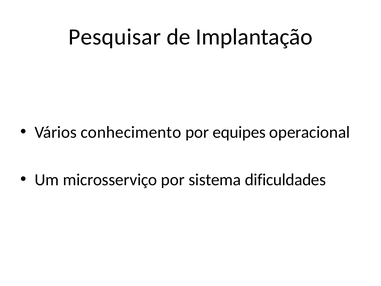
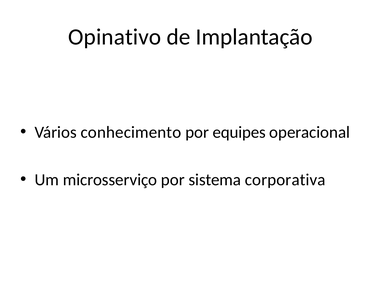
Pesquisar: Pesquisar -> Opinativo (115, 37)
dificuldades: dificuldades -> corporativa (285, 180)
